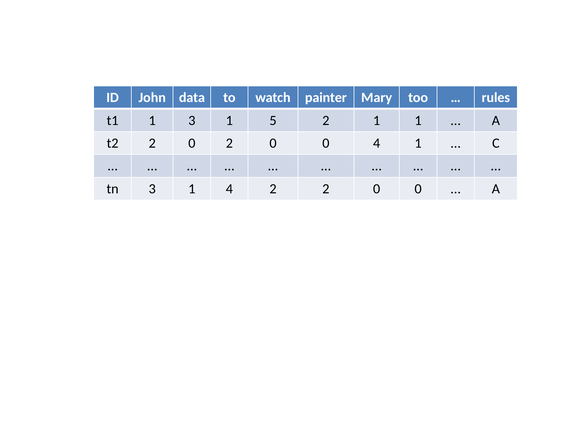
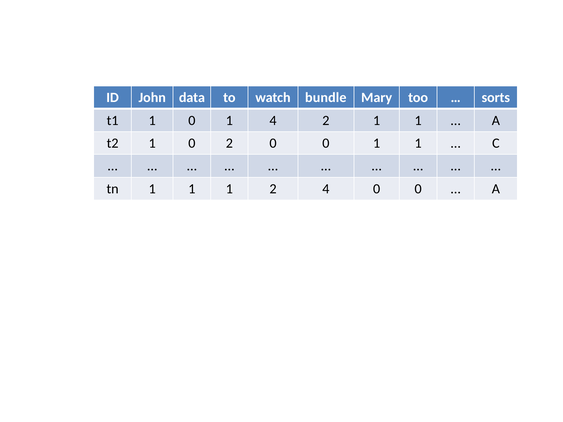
painter: painter -> bundle (326, 98)
rules: rules -> sorts (496, 98)
t1 1 3: 3 -> 0 (192, 120)
1 5: 5 -> 4 (273, 120)
t2 2: 2 -> 1 (152, 143)
0 0 4: 4 -> 1 (377, 143)
tn 3: 3 -> 1 (152, 189)
4: 4 -> 1 (229, 189)
2 2: 2 -> 4 (326, 189)
